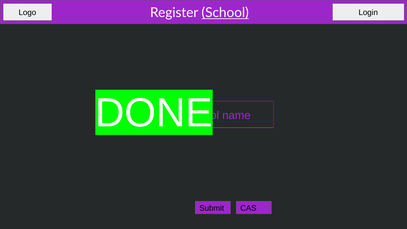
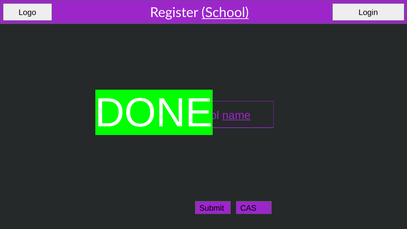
name underline: none -> present (236, 115)
